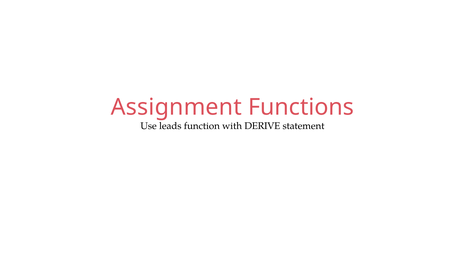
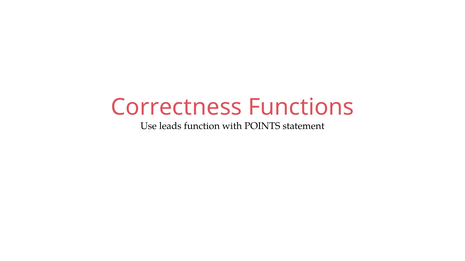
Assignment: Assignment -> Correctness (176, 107)
DERIVE: DERIVE -> POINTS (262, 126)
